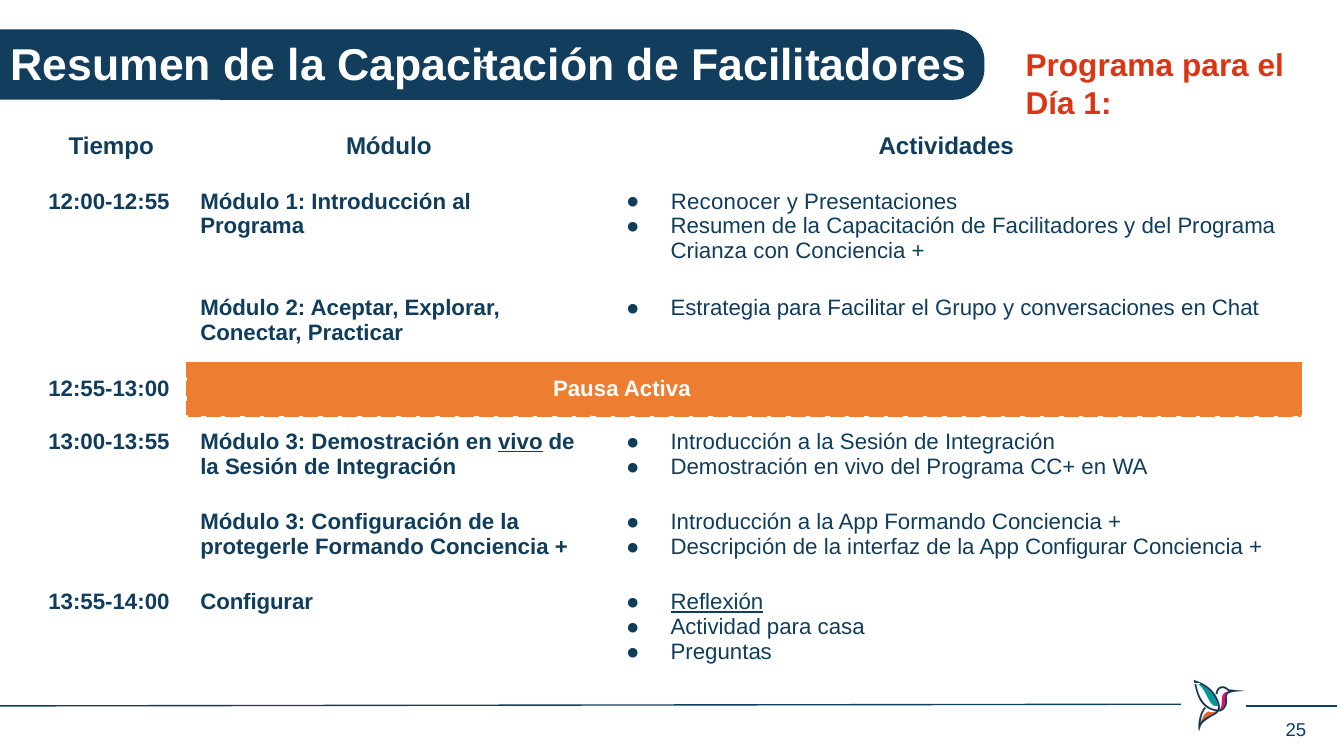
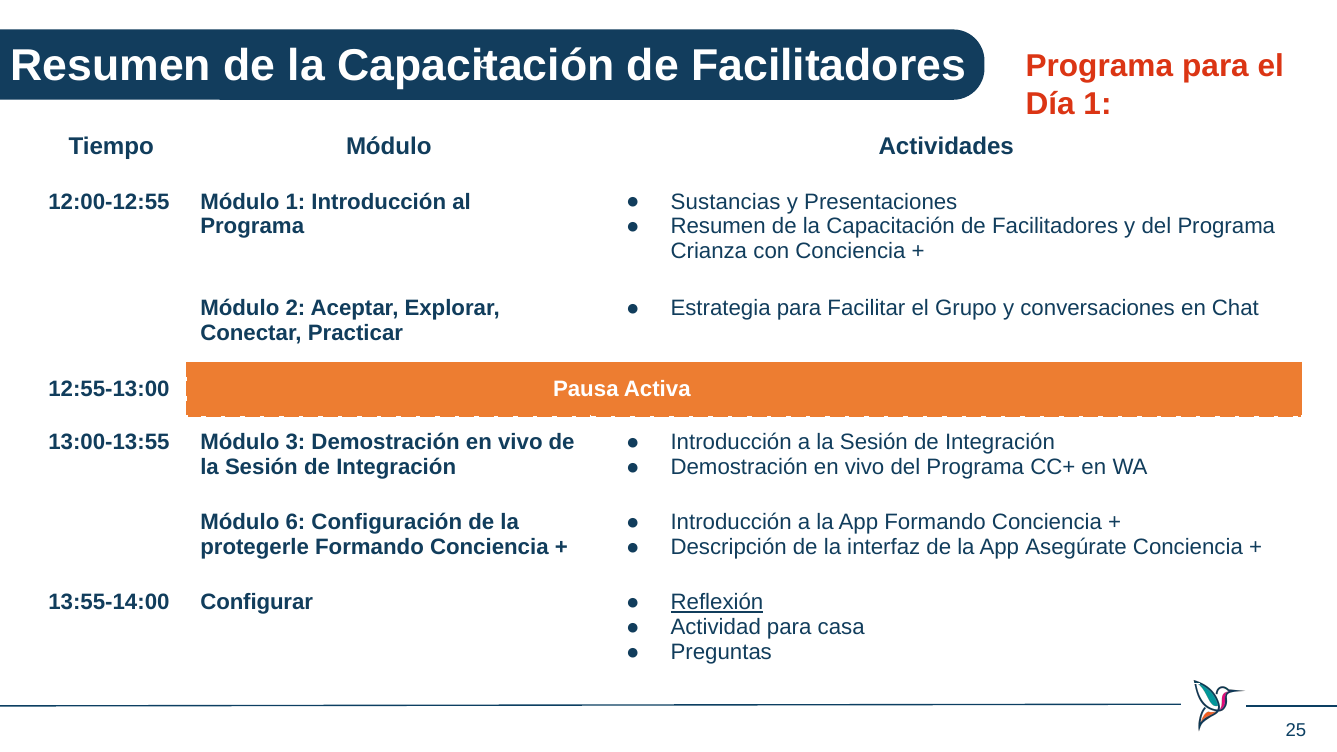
Reconocer: Reconocer -> Sustancias (726, 202)
vivo underline: present -> none (520, 442)
3: 3 -> 6 (295, 522)
App Configurar: Configurar -> Asegúrate (1076, 547)
